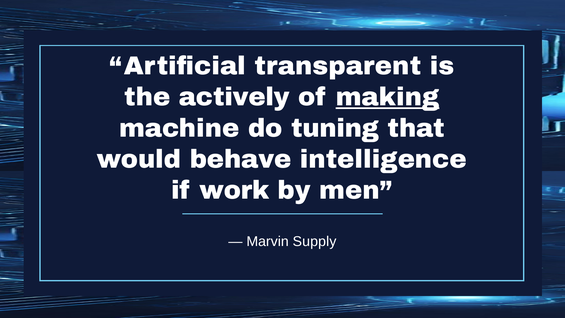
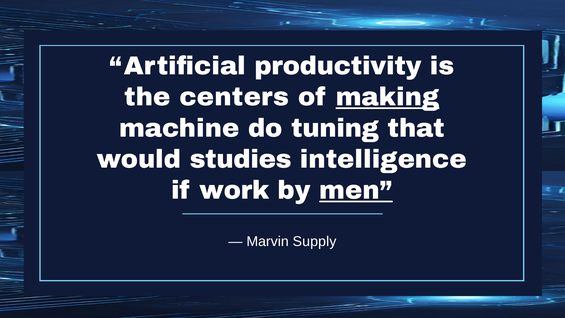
transparent: transparent -> productivity (338, 66)
actively: actively -> centers (234, 97)
behave: behave -> studies (241, 159)
men underline: none -> present (356, 190)
